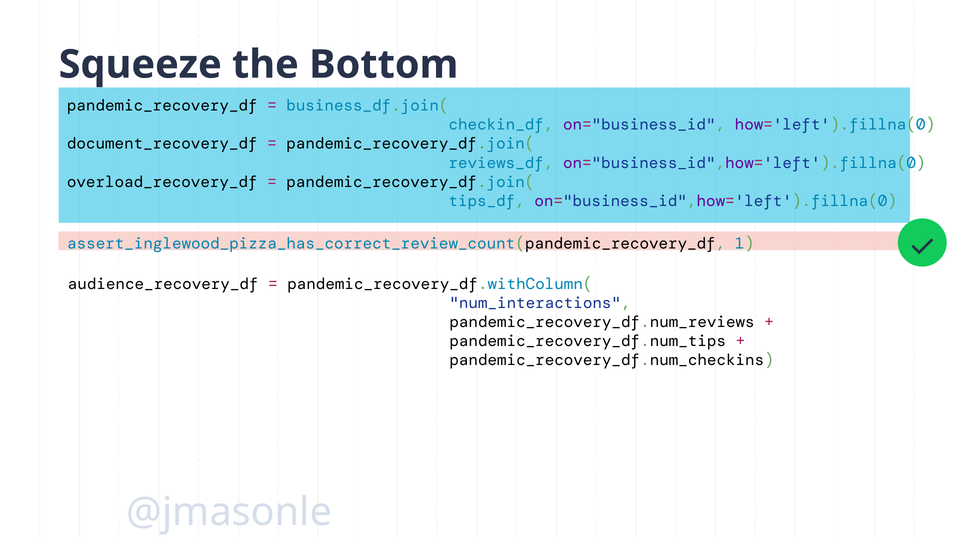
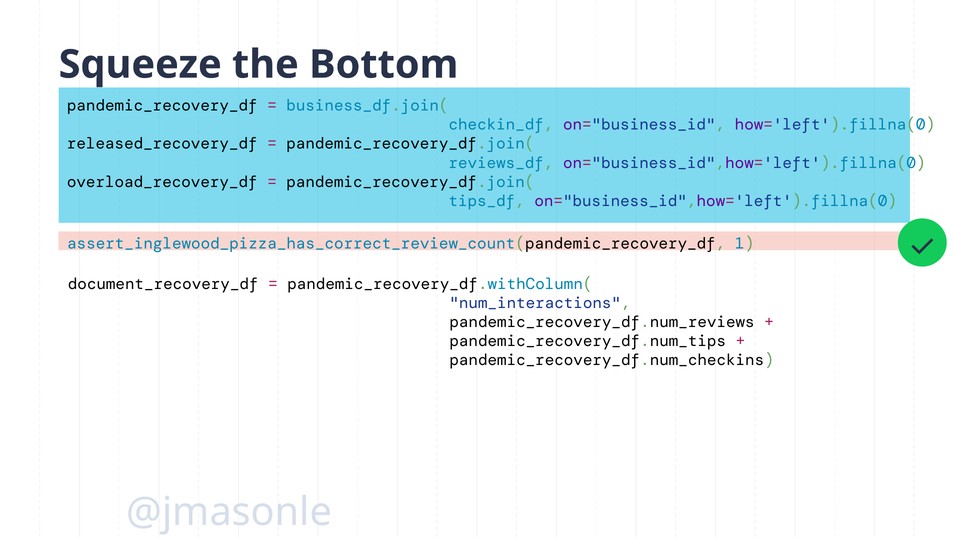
document_recovery_df: document_recovery_df -> released_recovery_df (162, 144)
audience_recovery_df: audience_recovery_df -> document_recovery_df (163, 284)
